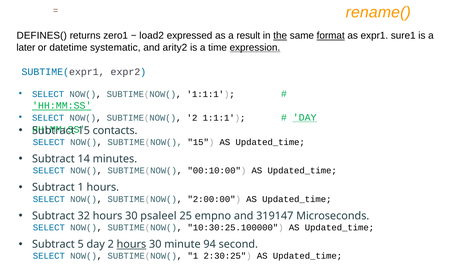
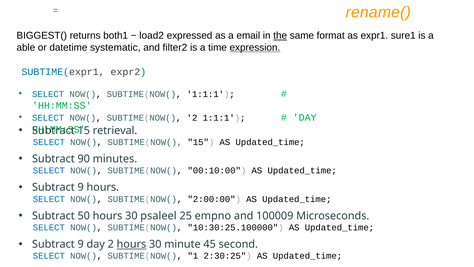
DEFINES(: DEFINES( -> BIGGEST( (42, 36)
zero1: zero1 -> both1 (116, 36)
result: result -> email (248, 36)
format underline: present -> none (331, 36)
later: later -> able (26, 48)
arity2: arity2 -> filter2 (175, 48)
HH:MM:SS underline: present -> none (62, 106)
DAY underline: present -> none (305, 117)
contacts: contacts -> retrieval (115, 130)
14: 14 -> 90 (84, 159)
1: 1 -> 9 (81, 187)
32: 32 -> 50 (84, 216)
319147: 319147 -> 100009 (275, 216)
5: 5 -> 9 (81, 244)
94: 94 -> 45 (210, 244)
